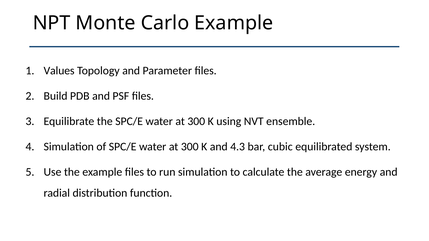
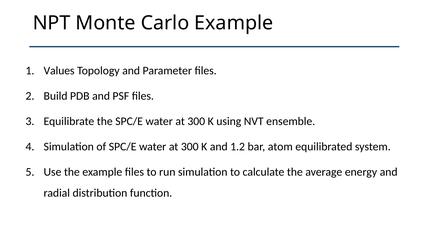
4.3: 4.3 -> 1.2 (238, 147)
cubic: cubic -> atom (280, 147)
